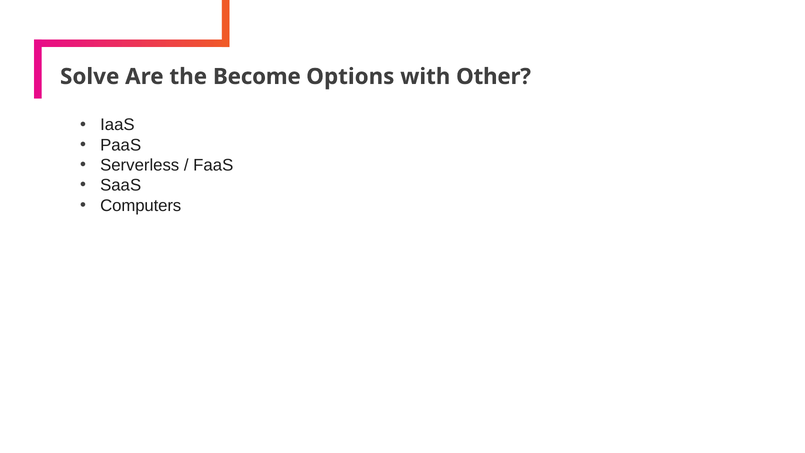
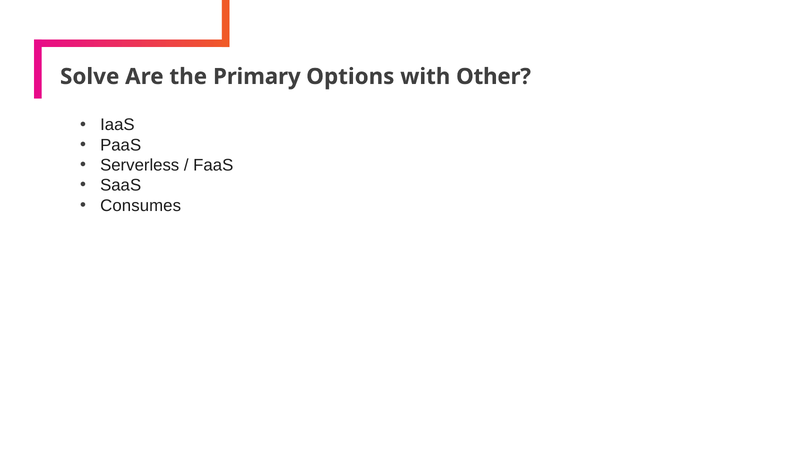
Become: Become -> Primary (257, 77)
Computers: Computers -> Consumes (141, 205)
